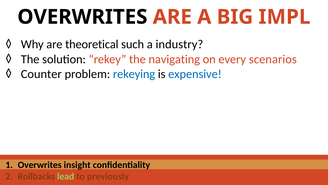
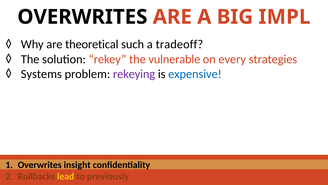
industry: industry -> tradeoff (179, 44)
navigating: navigating -> vulnerable (174, 59)
scenarios: scenarios -> strategies (273, 59)
Counter: Counter -> Systems (41, 74)
rekeying colour: blue -> purple (134, 74)
lead colour: light green -> yellow (66, 176)
